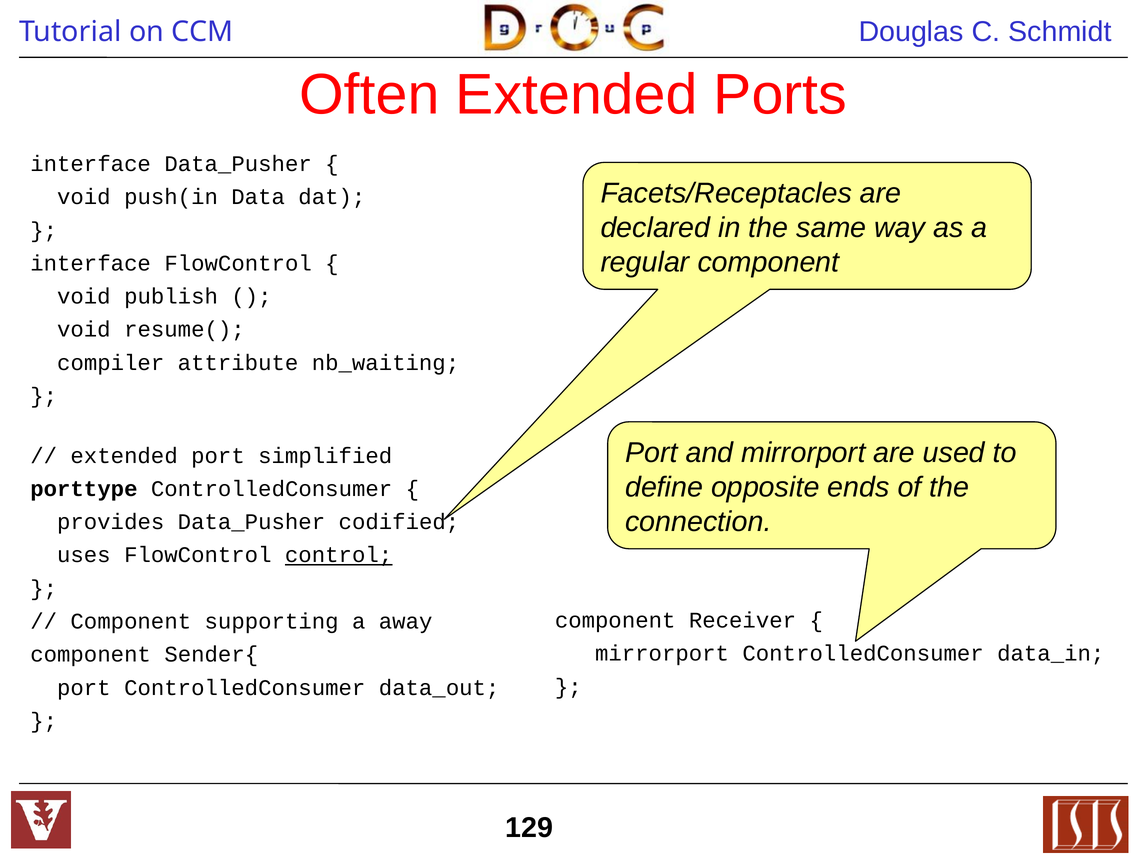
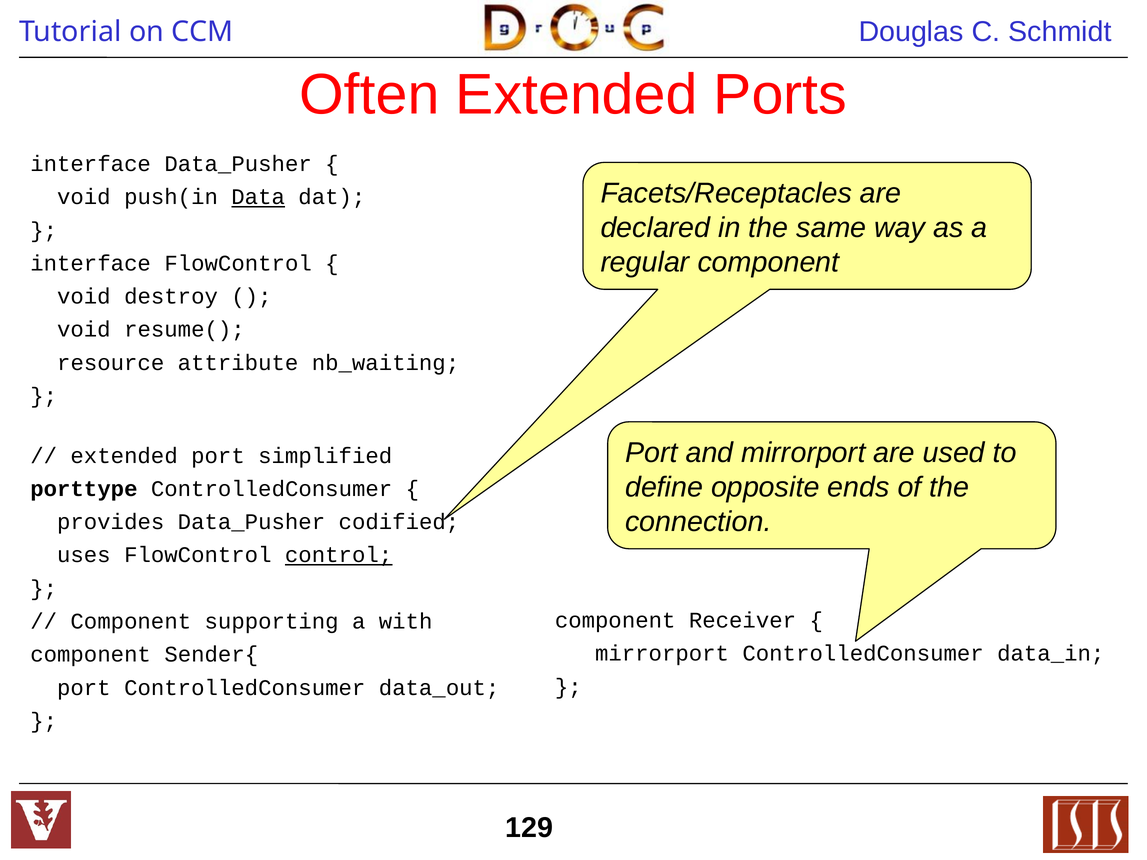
Data underline: none -> present (258, 197)
publish: publish -> destroy (171, 297)
compiler: compiler -> resource (111, 363)
away: away -> with (406, 622)
